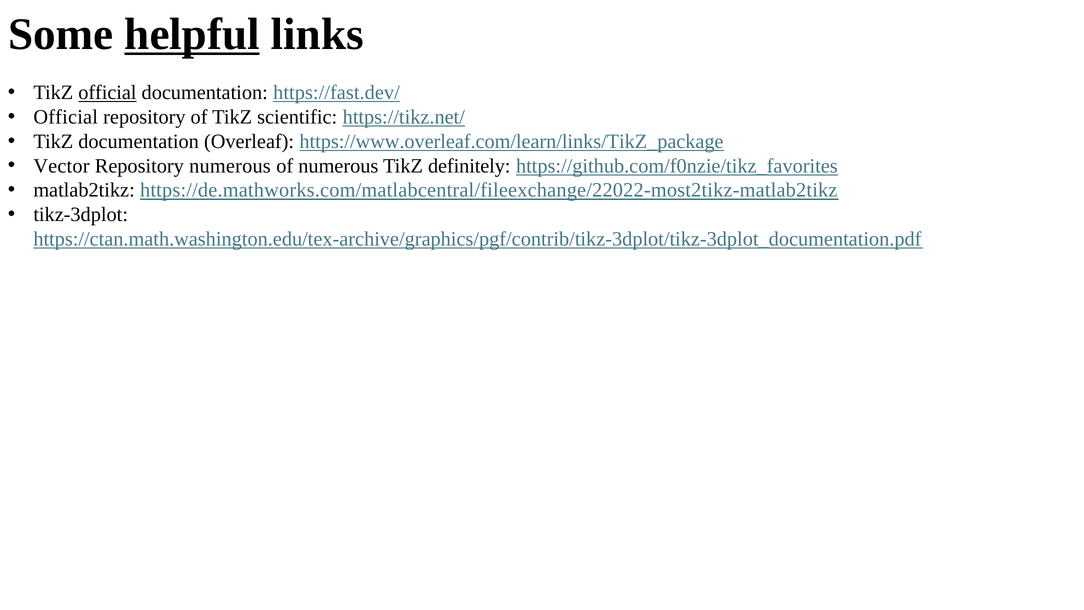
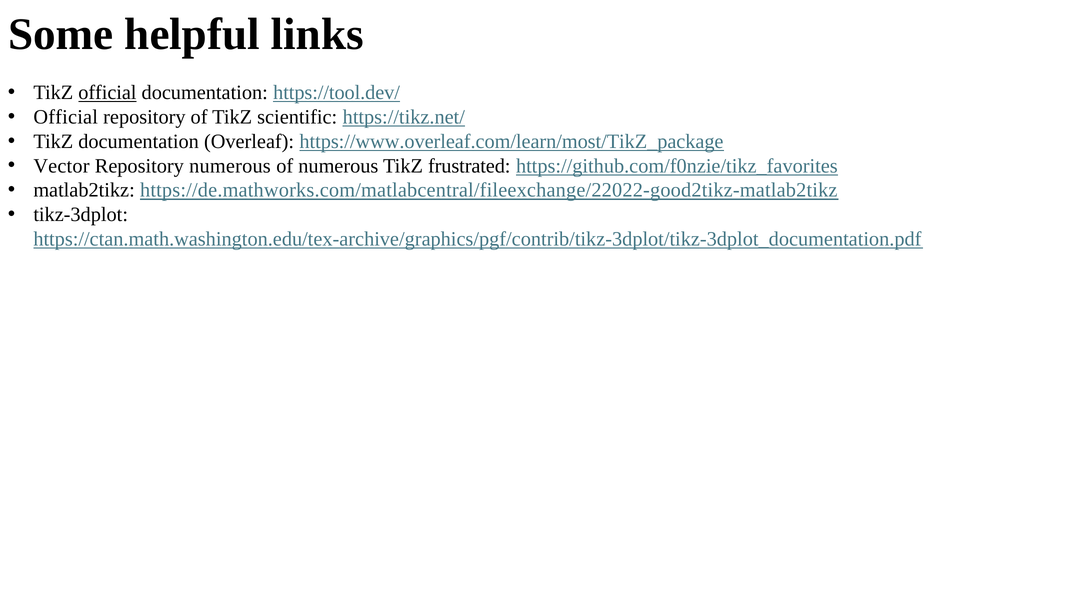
helpful underline: present -> none (192, 34)
https://fast.dev/: https://fast.dev/ -> https://tool.dev/ (337, 93)
https://www.overleaf.com/learn/links/TikZ_package: https://www.overleaf.com/learn/links/TikZ_package -> https://www.overleaf.com/learn/most/TikZ_package (511, 141)
definitely: definitely -> frustrated (469, 166)
https://de.mathworks.com/matlabcentral/fileexchange/22022-most2tikz-matlab2tikz: https://de.mathworks.com/matlabcentral/fileexchange/22022-most2tikz-matlab2tikz -> https://de.mathworks.com/matlabcentral/fileexchange/22022-good2tikz-matlab2tikz (489, 190)
